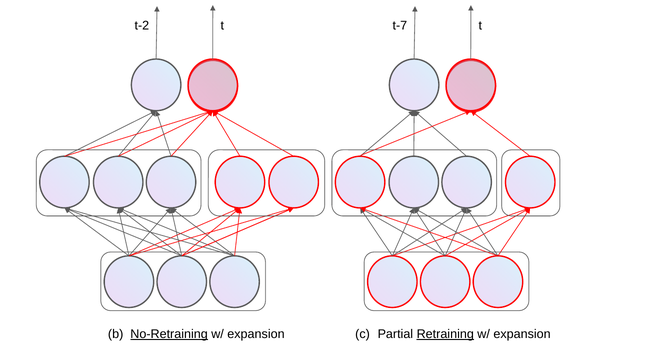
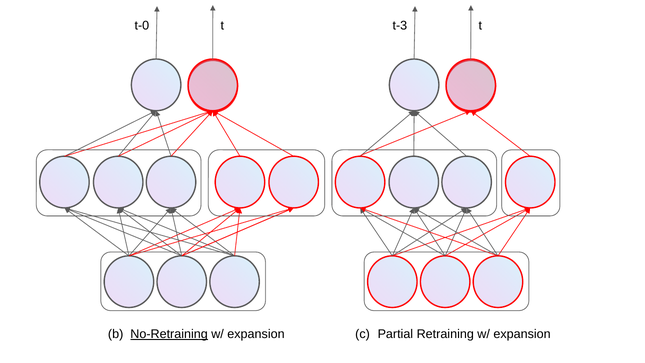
t-2: t-2 -> t-0 (142, 26)
t-7: t-7 -> t-3 (400, 26)
Retraining underline: present -> none (445, 334)
